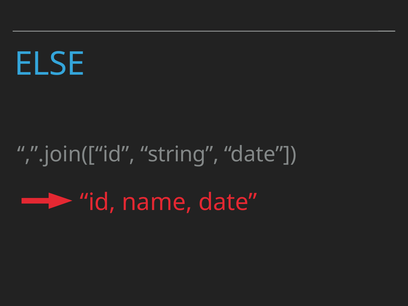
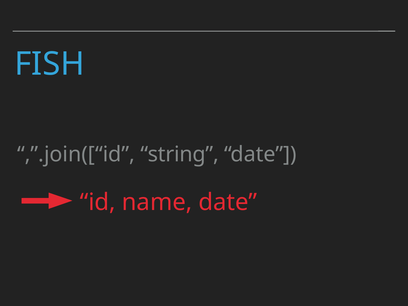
ELSE: ELSE -> FISH (49, 64)
